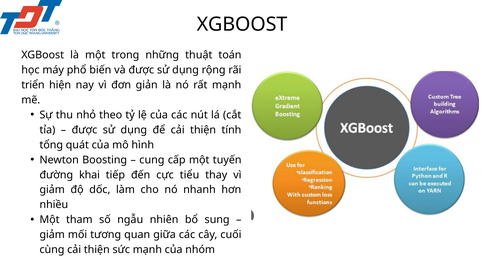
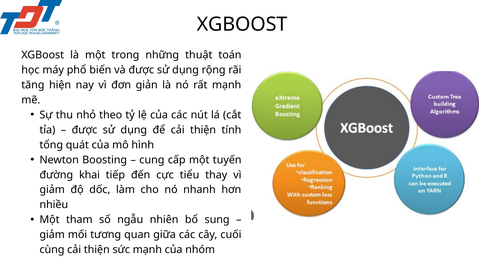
triển: triển -> tăng (33, 85)
